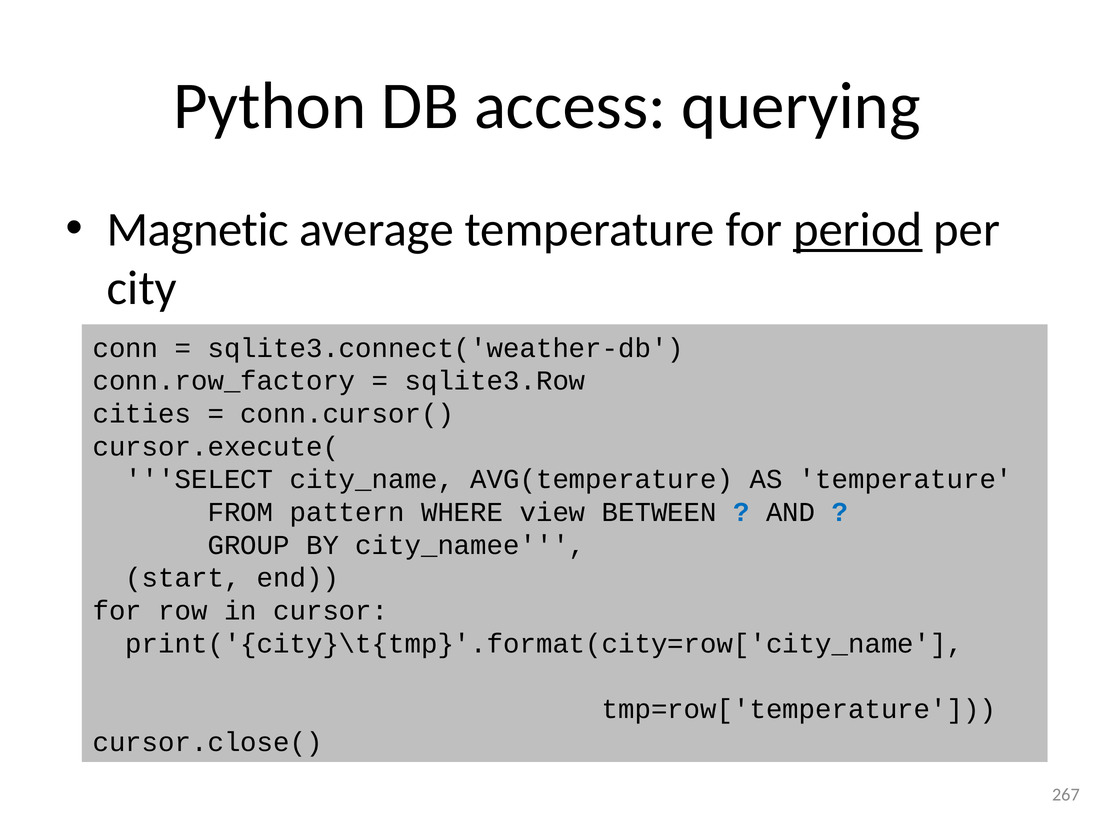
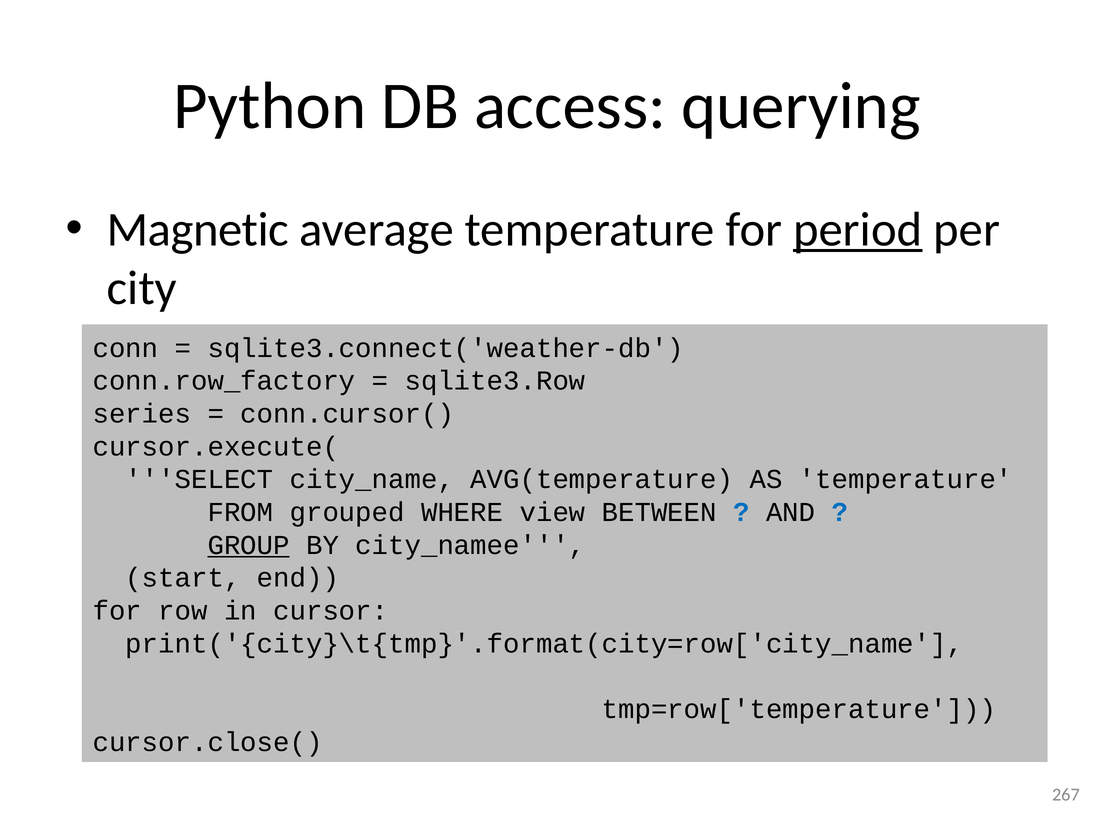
cities: cities -> series (142, 414)
pattern: pattern -> grouped (347, 512)
GROUP underline: none -> present (249, 545)
